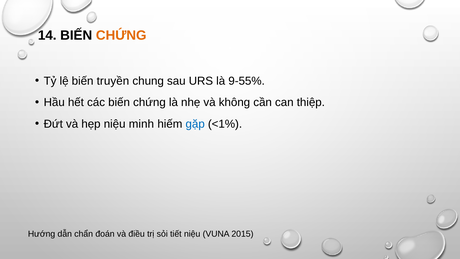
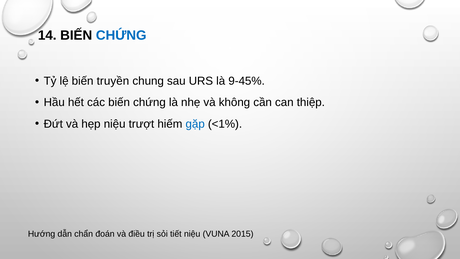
CHỨNG colour: orange -> blue (121, 35)
9-55%: 9-55% -> 9-45% (247, 81)
minh: minh -> trượt (141, 124)
